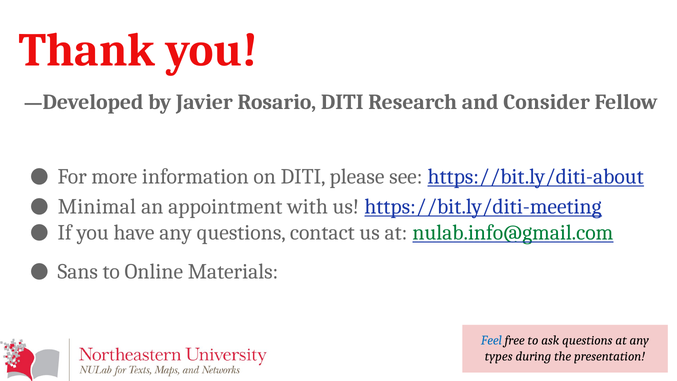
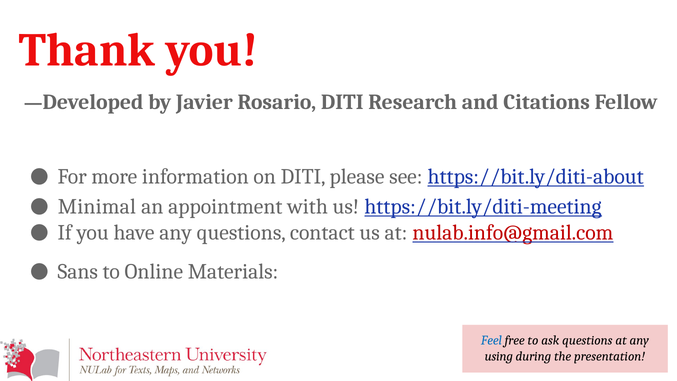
Consider: Consider -> Citations (547, 102)
nulab.info@gmail.com colour: green -> red (513, 232)
types: types -> using (499, 356)
